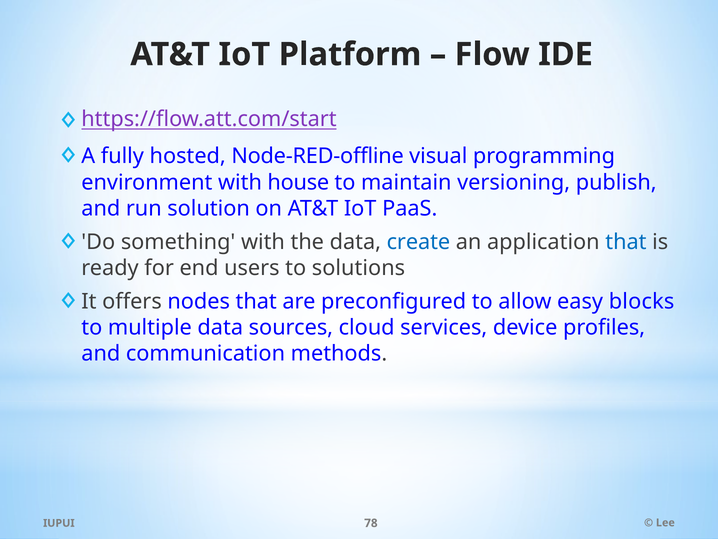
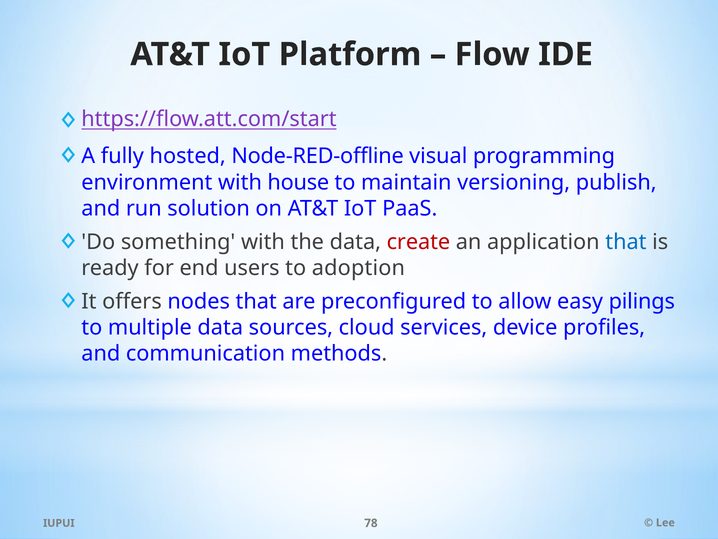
create colour: blue -> red (418, 242)
solutions: solutions -> adoption (358, 268)
blocks: blocks -> pilings (642, 301)
